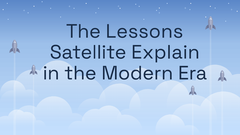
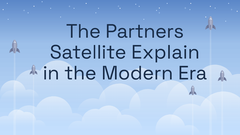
Lessons: Lessons -> Partners (145, 31)
